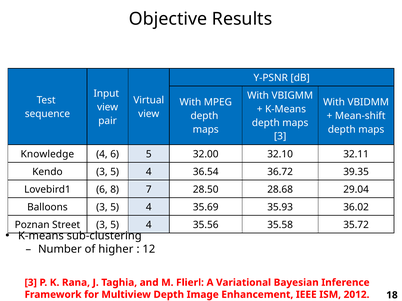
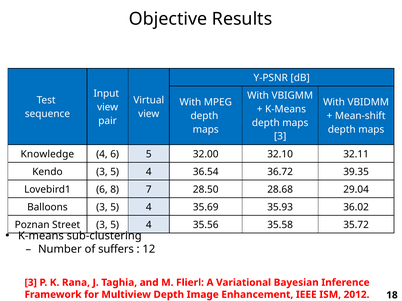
higher: higher -> suffers (116, 250)
